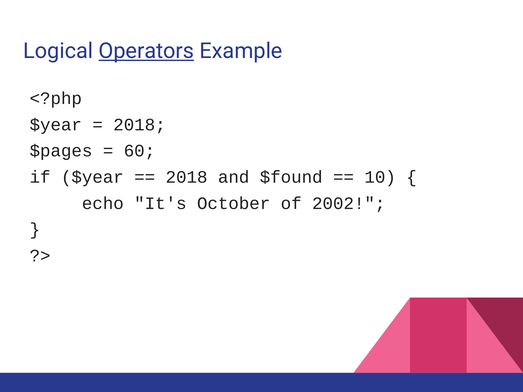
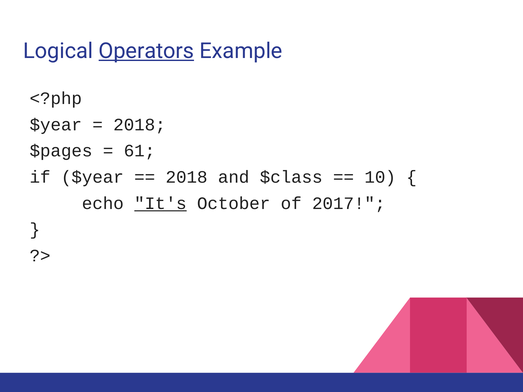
60: 60 -> 61 (139, 151)
$found: $found -> $class (291, 177)
It's underline: none -> present (160, 203)
2002: 2002 -> 2017 (349, 203)
